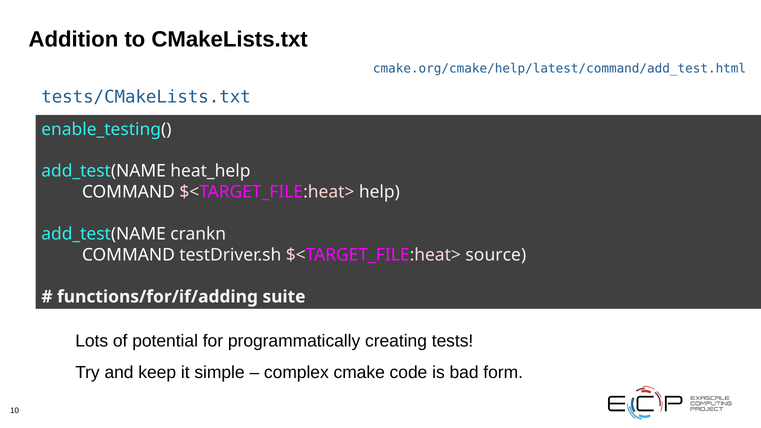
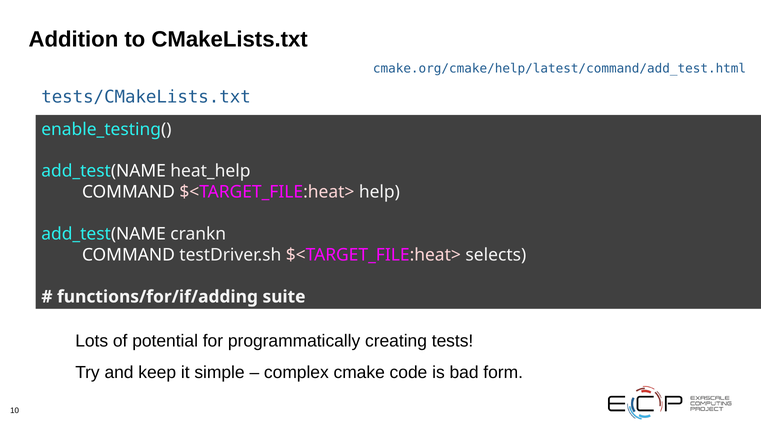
source: source -> selects (496, 255)
